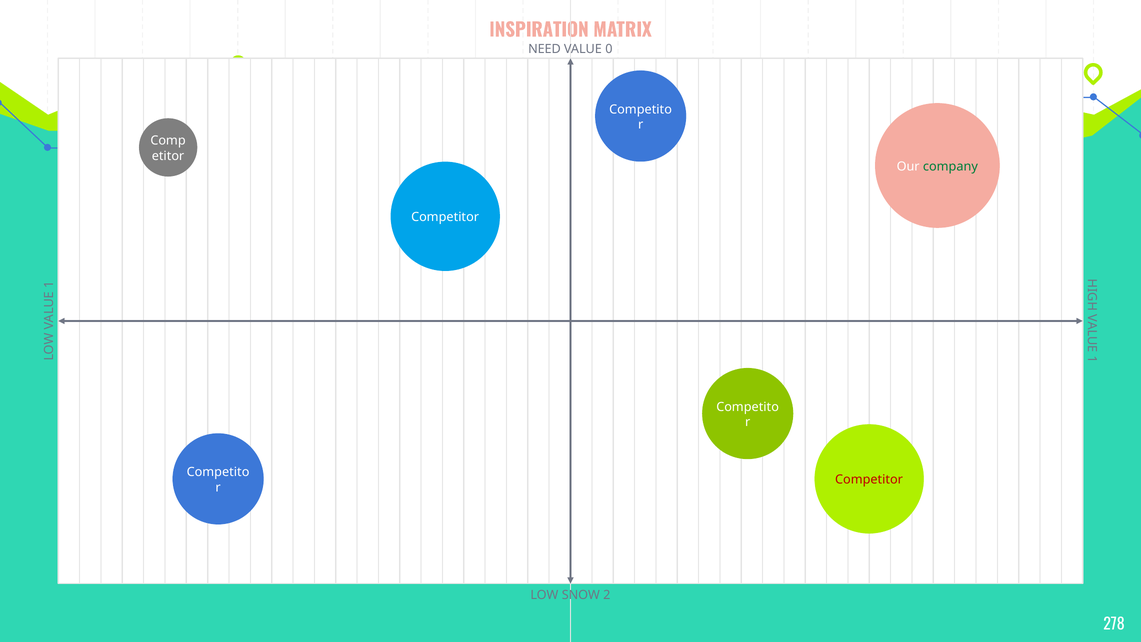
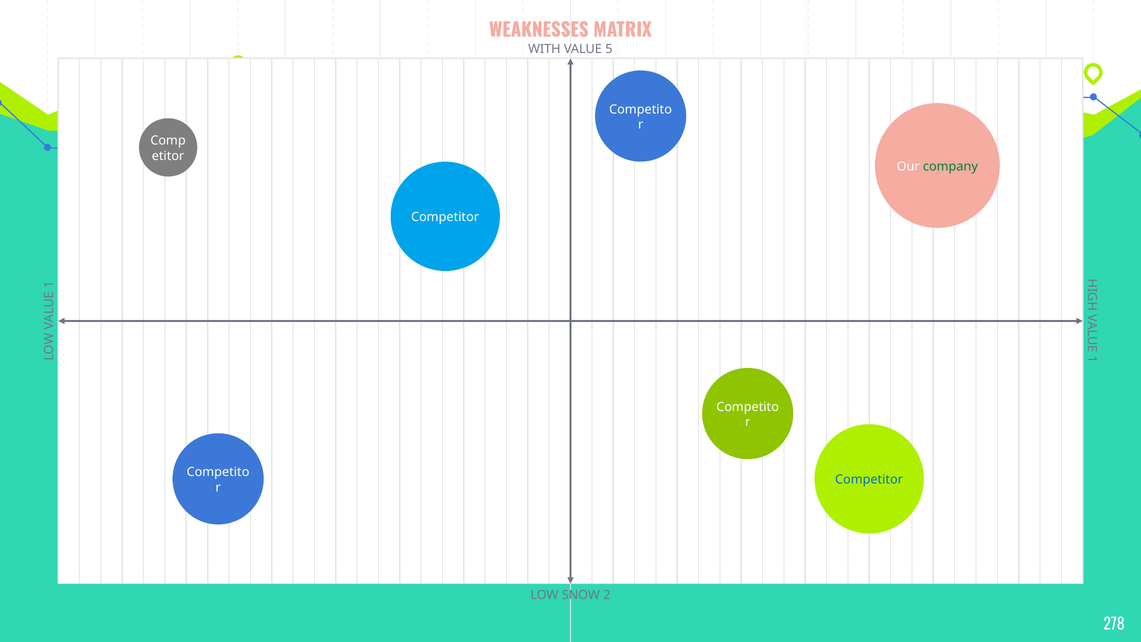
INSPIRATION: INSPIRATION -> WEAKNESSES (539, 30)
NEED: NEED -> WITH (544, 49)
0: 0 -> 5 (609, 49)
Competitor colour: red -> blue (869, 480)
